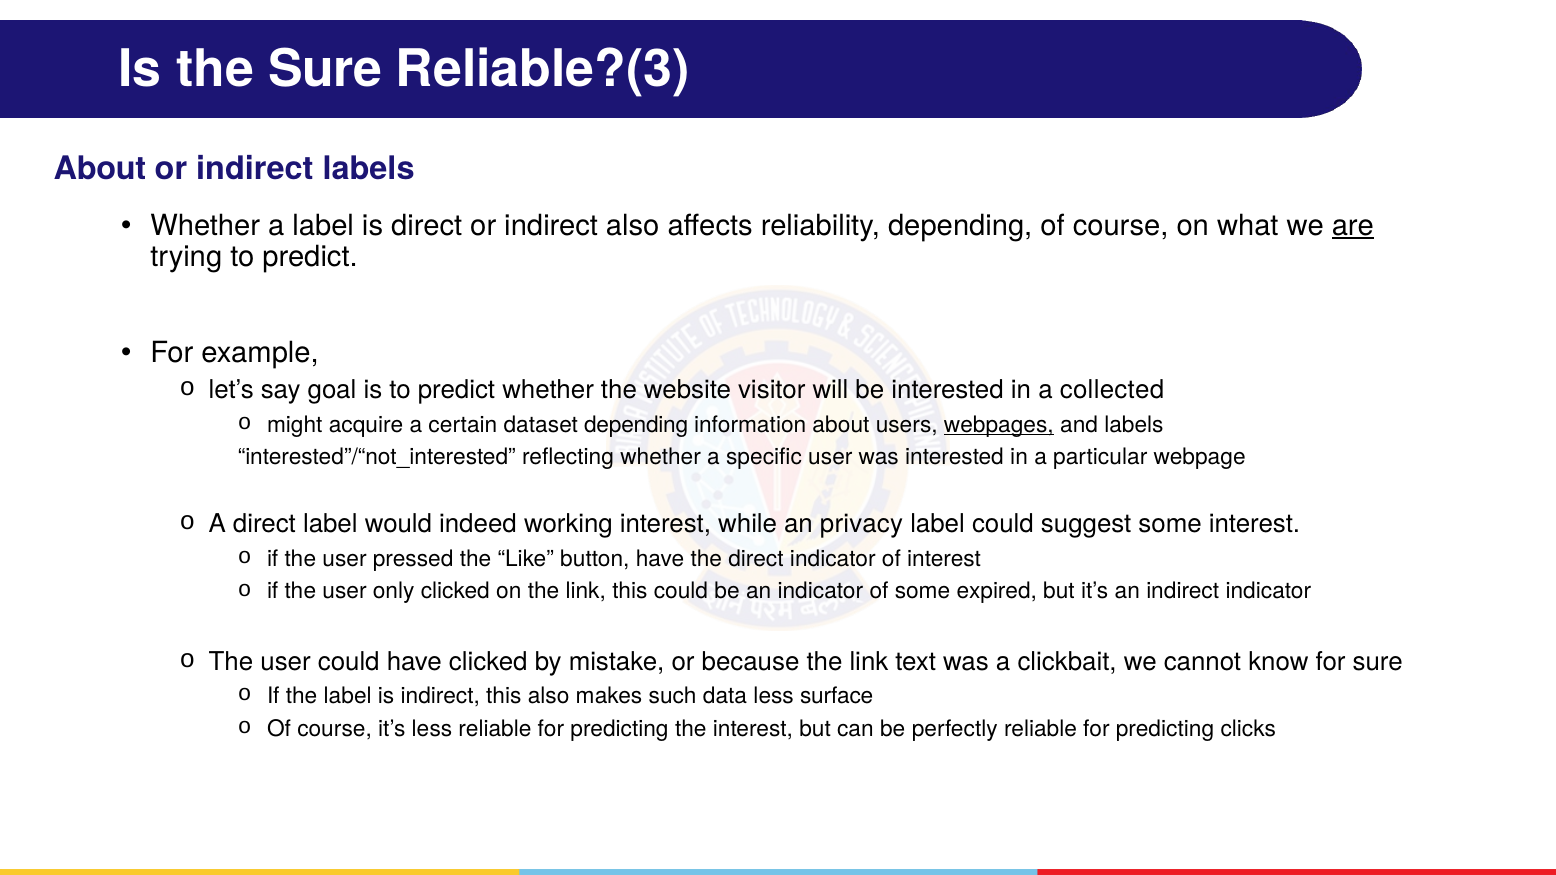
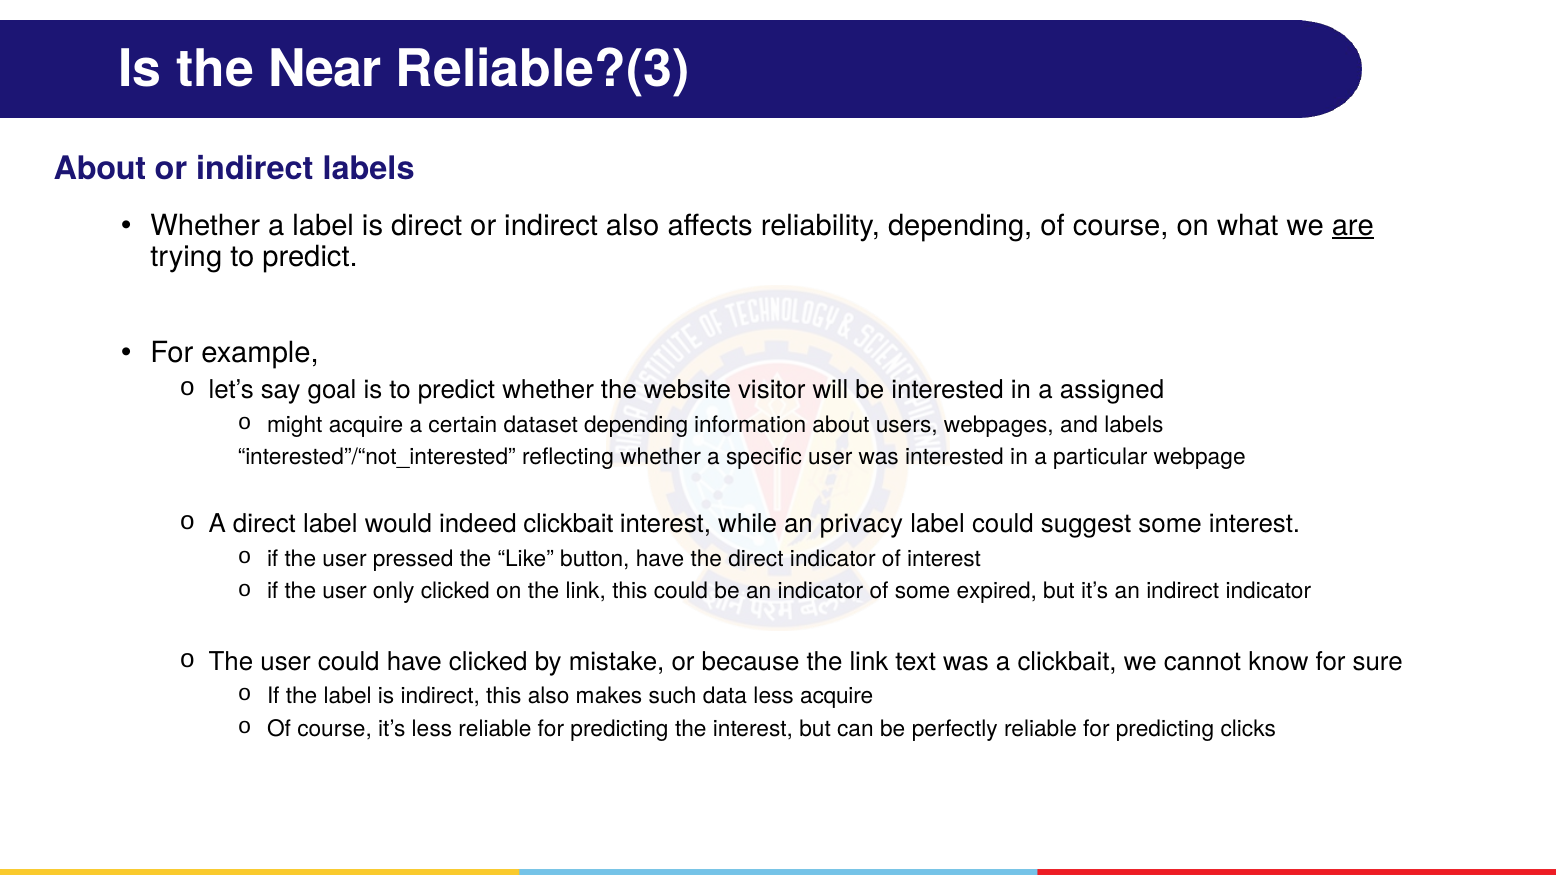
the Sure: Sure -> Near (325, 69)
collected: collected -> assigned (1112, 390)
webpages underline: present -> none (999, 425)
indeed working: working -> clickbait (569, 524)
less surface: surface -> acquire (837, 696)
